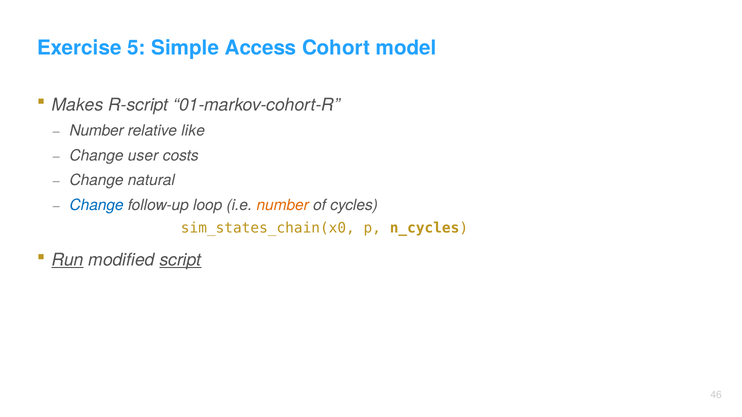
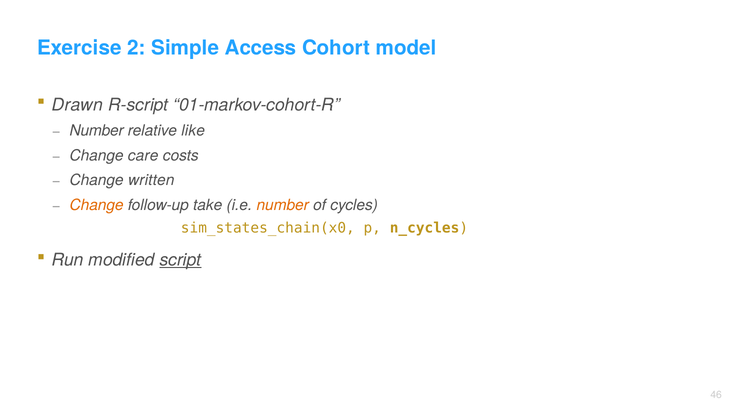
5: 5 -> 2 (136, 48)
Makes: Makes -> Drawn (77, 105)
user: user -> care (143, 156)
natural: natural -> written (151, 180)
Change colour: blue -> orange (97, 205)
loop: loop -> take (208, 205)
Run underline: present -> none (68, 260)
